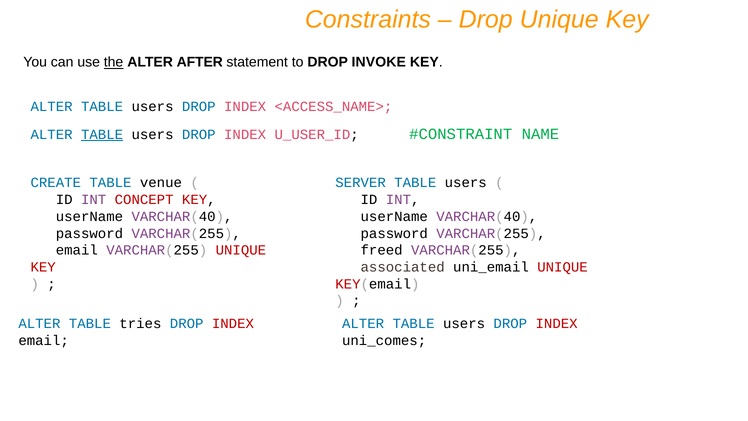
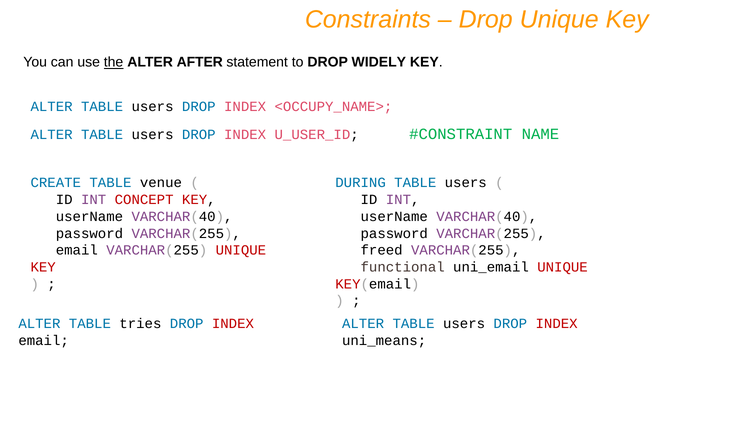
INVOKE: INVOKE -> WIDELY (379, 62)
<ACCESS_NAME>: <ACCESS_NAME> -> <OCCUPY_NAME> (333, 107)
TABLE underline: present -> none (102, 134)
SERVER: SERVER -> DURING (361, 183)
associated: associated -> functional (403, 267)
uni_comes: uni_comes -> uni_means (384, 340)
